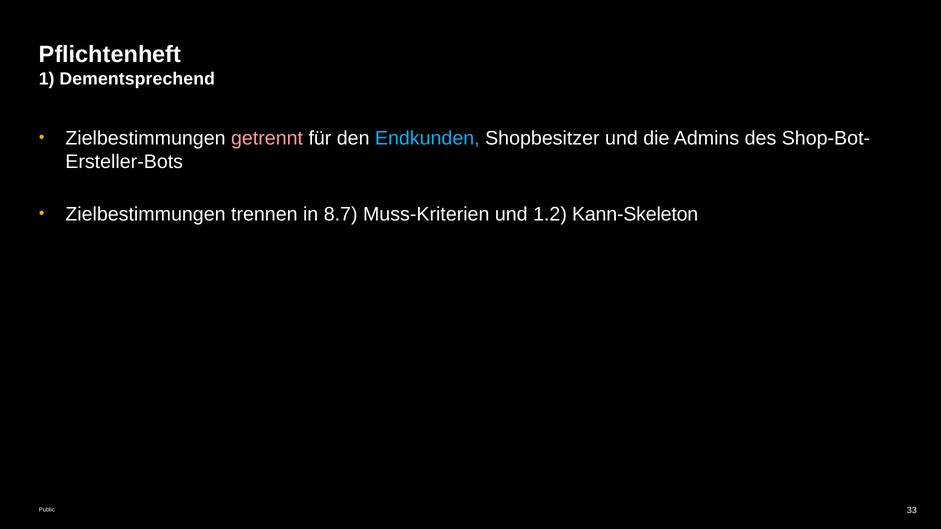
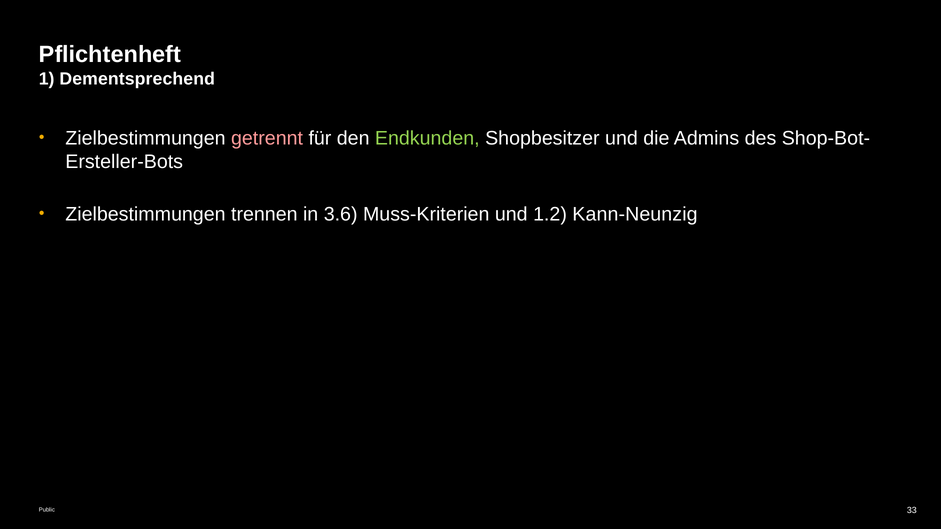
Endkunden colour: light blue -> light green (427, 138)
8.7: 8.7 -> 3.6 (341, 215)
Kann-Skeleton: Kann-Skeleton -> Kann-Neunzig (635, 215)
